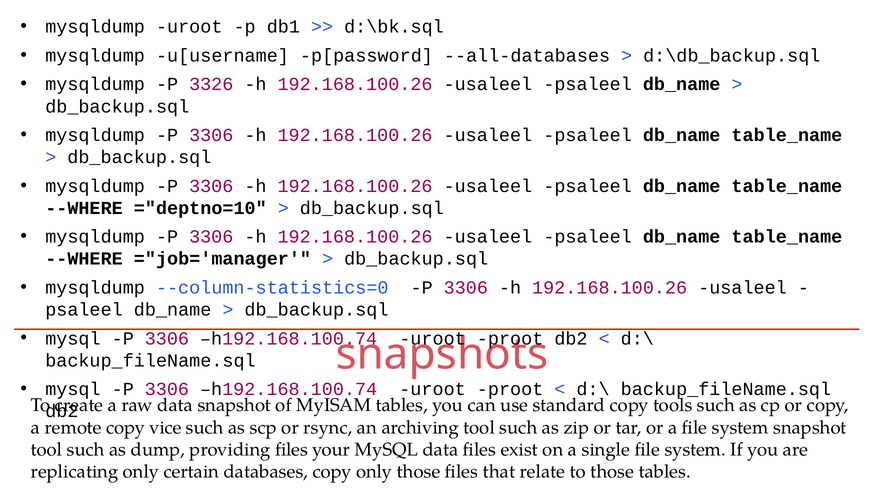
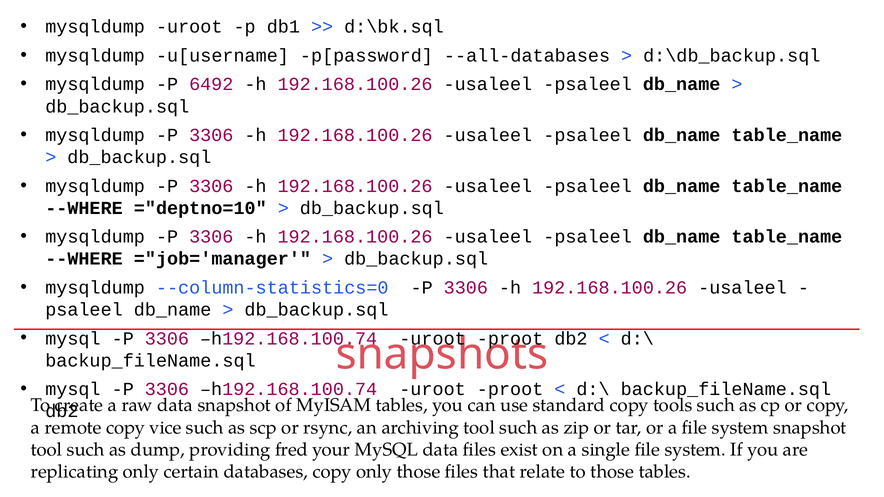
3326: 3326 -> 6492 (211, 84)
providing files: files -> fred (292, 450)
